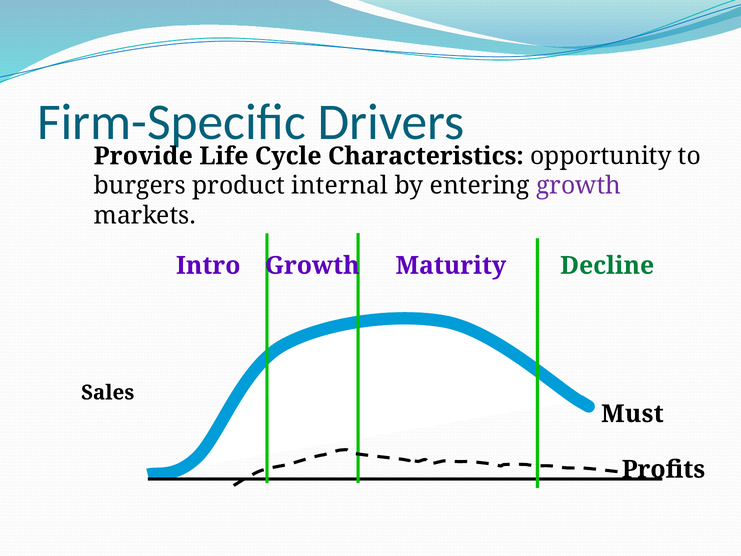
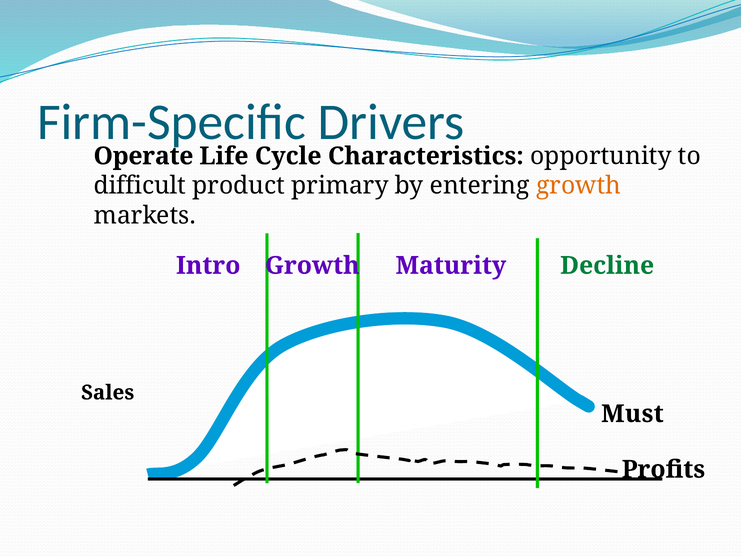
Provide: Provide -> Operate (143, 156)
burgers: burgers -> difficult (140, 186)
internal: internal -> primary (340, 186)
growth colour: purple -> orange (579, 186)
